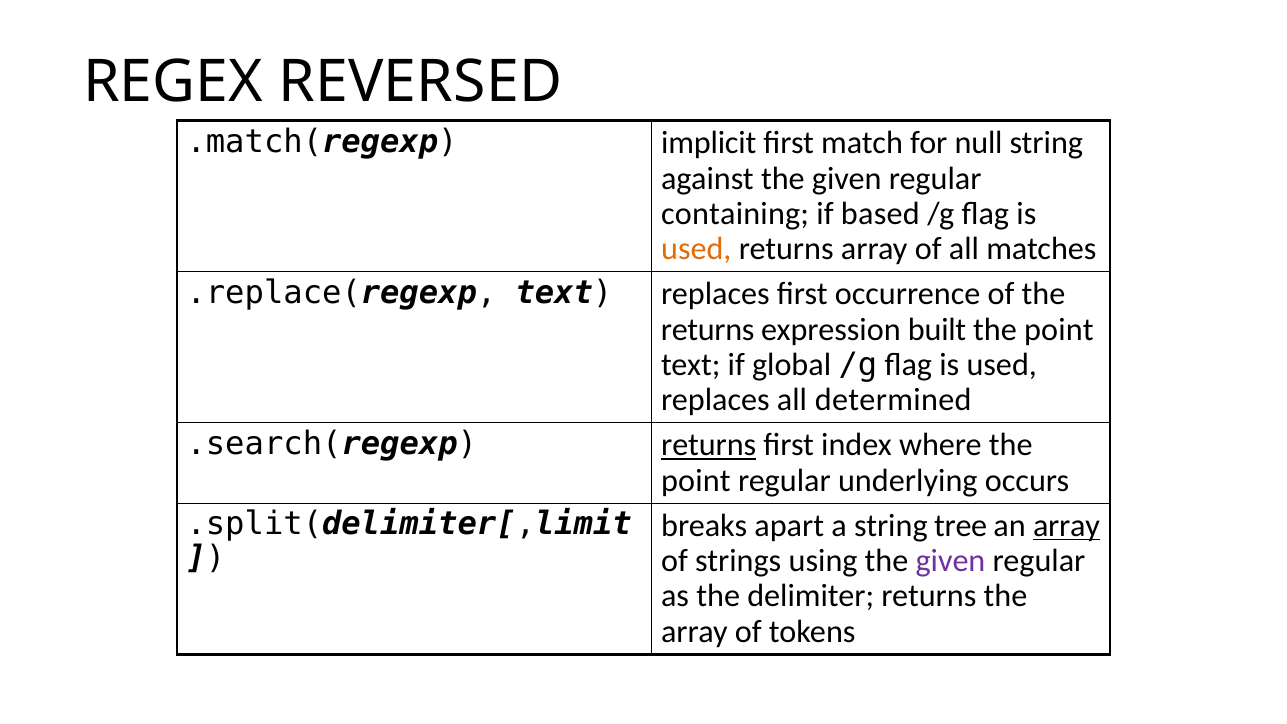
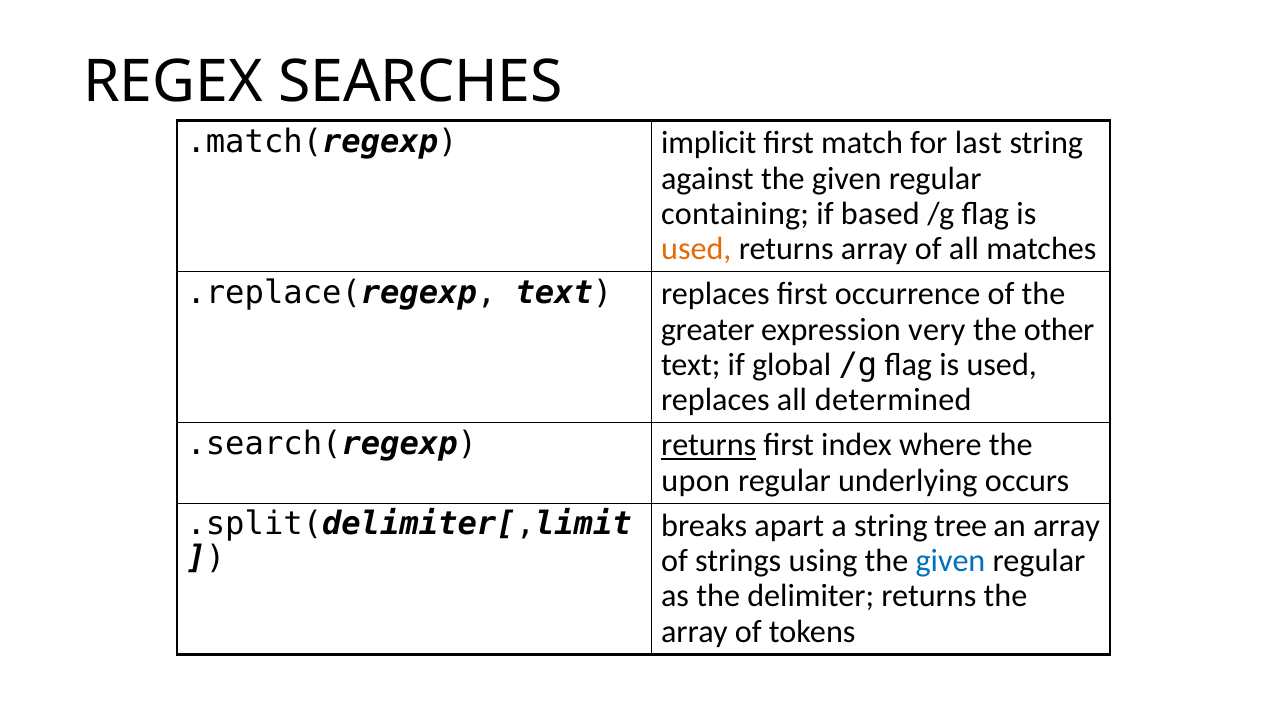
REVERSED: REVERSED -> SEARCHES (420, 82)
null: null -> last (978, 143)
returns: returns -> greater (708, 330)
built: built -> very (937, 330)
point: point -> other (1059, 330)
point: point -> upon (696, 481)
array underline: present -> none (1066, 526)
given colour: purple -> blue (951, 561)
